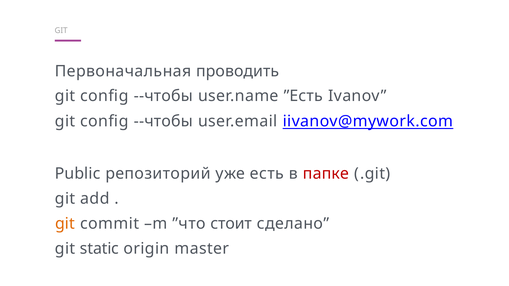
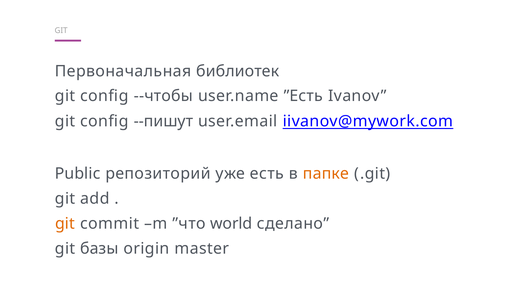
проводить: проводить -> библиотек (238, 71)
--чтобы: --чтобы -> --пишут (163, 121)
папке colour: red -> orange (326, 174)
стоит: стоит -> world (231, 224)
static: static -> базы (99, 249)
